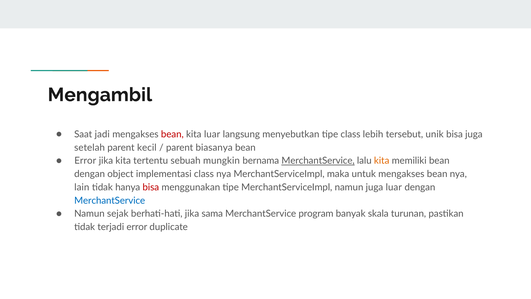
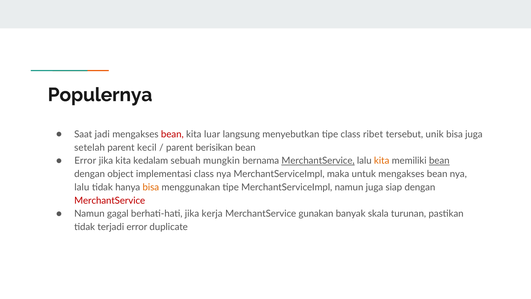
Mengambil: Mengambil -> Populernya (100, 95)
lebih: lebih -> ribet (373, 134)
biasanya: biasanya -> berisikan (214, 147)
tertentu: tertentu -> kedalam (151, 161)
bean underline: none -> present (439, 161)
lain: lain -> lalu (82, 187)
bisa colour: red -> orange (151, 187)
juga luar: luar -> siap (394, 187)
MerchantService colour: blue -> red (110, 200)
sejak: sejak -> gagal (118, 214)
sama: sama -> kerja (212, 214)
program: program -> gunakan (316, 214)
